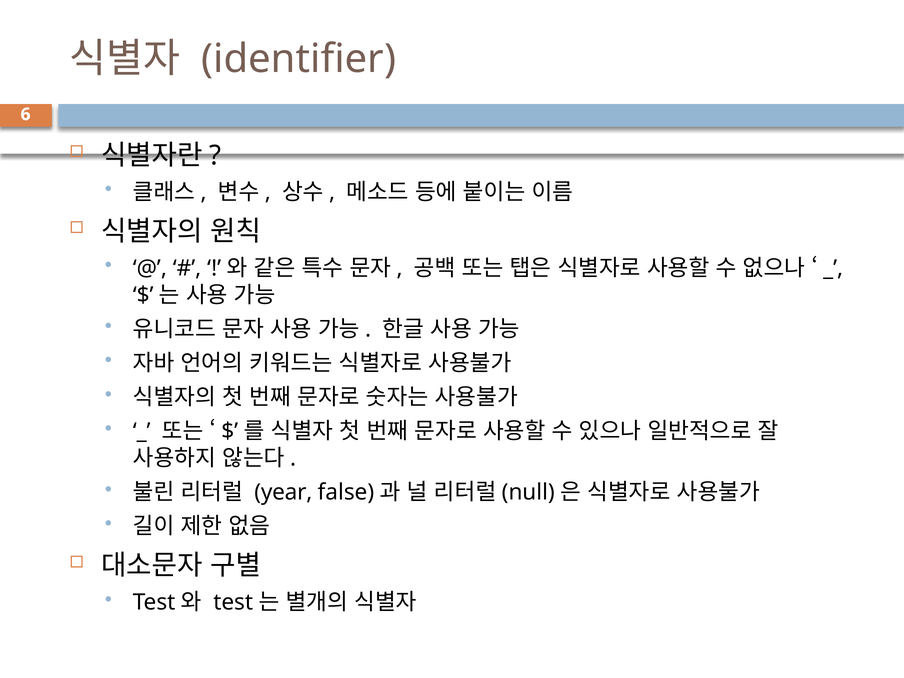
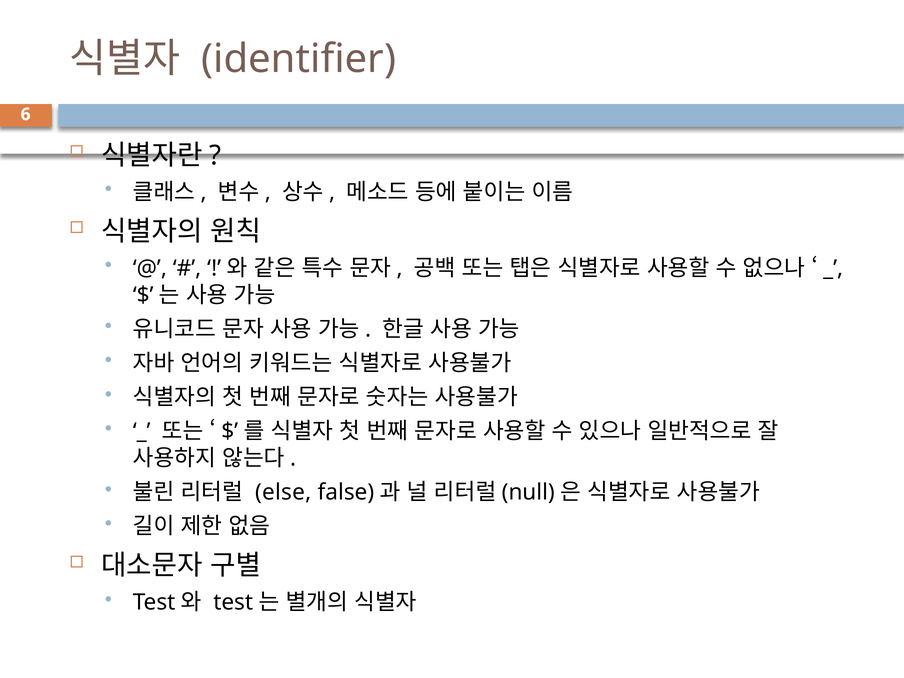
year: year -> else (283, 492)
